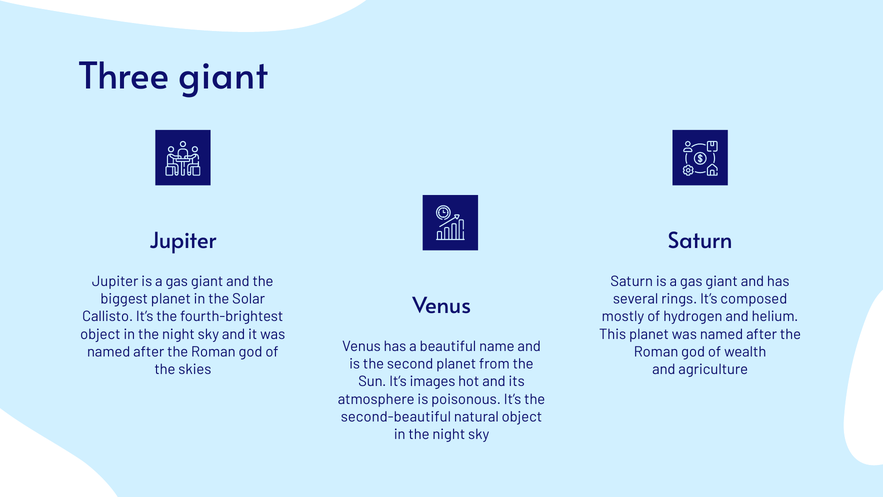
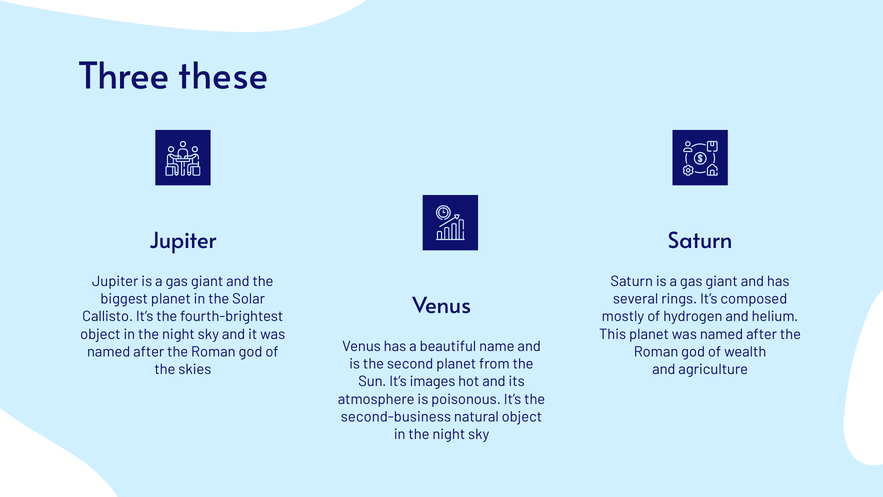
Three giant: giant -> these (223, 76)
second-beautiful: second-beautiful -> second-business (396, 417)
